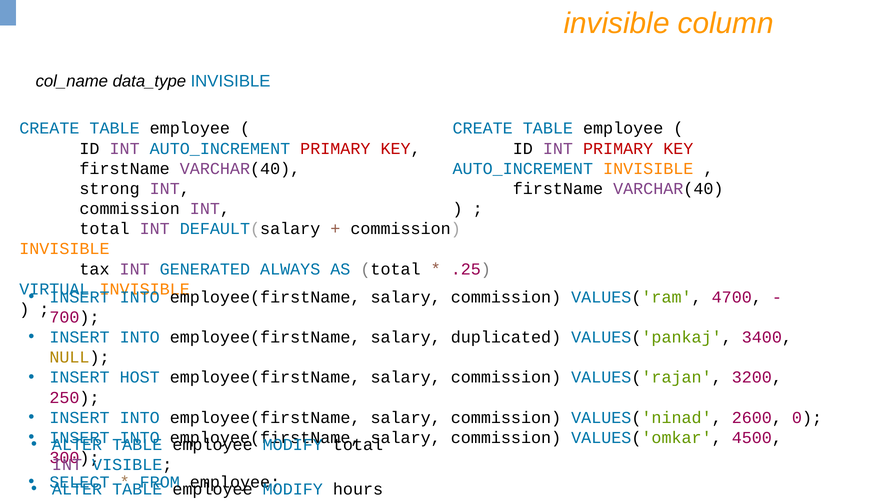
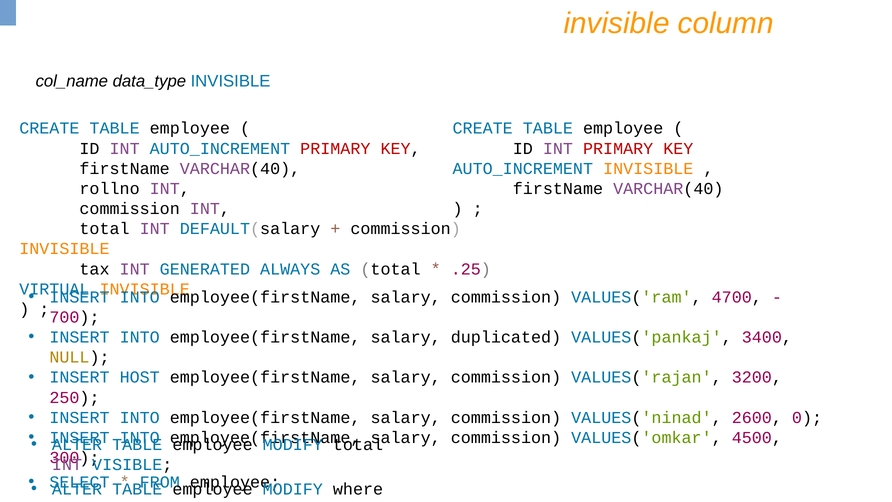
strong: strong -> rollno (110, 189)
hours: hours -> where (358, 489)
